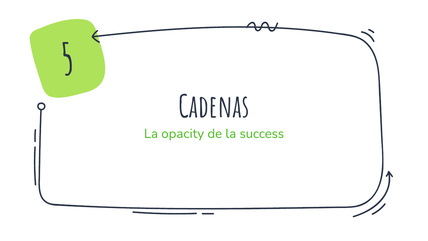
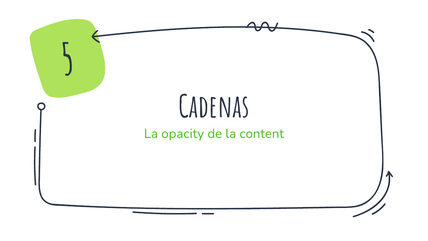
success: success -> content (262, 133)
